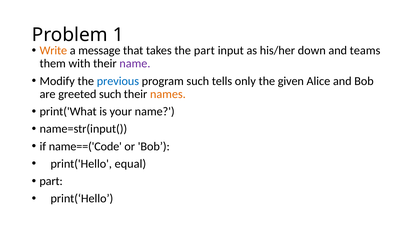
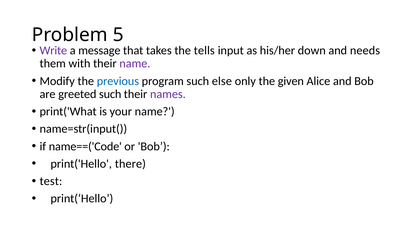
1: 1 -> 5 (118, 35)
Write colour: orange -> purple (53, 51)
the part: part -> tells (204, 51)
teams: teams -> needs (365, 51)
tells: tells -> else (222, 81)
names colour: orange -> purple (168, 94)
equal: equal -> there (130, 164)
part: part -> test (51, 182)
